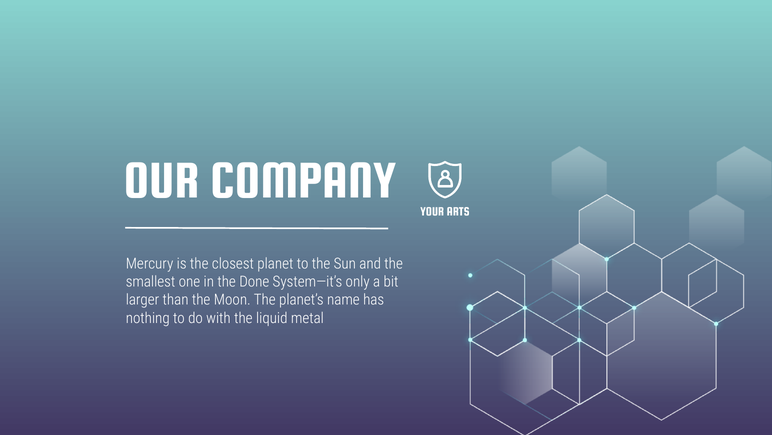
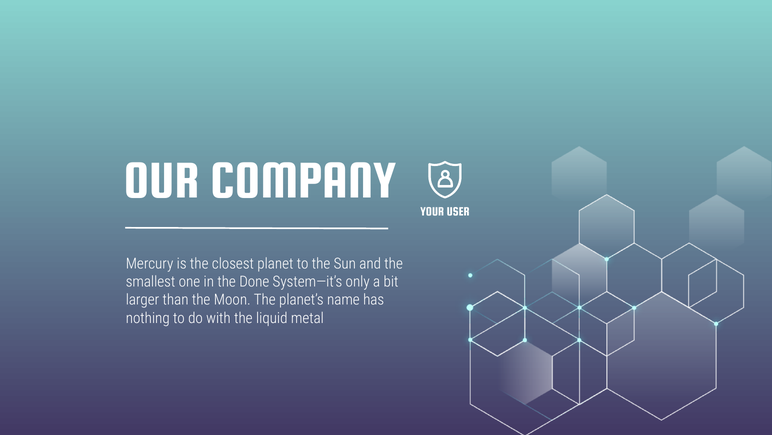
ARTS: ARTS -> USER (458, 211)
